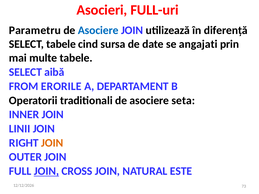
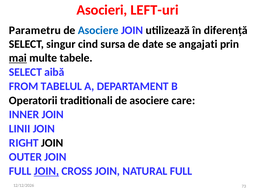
FULL-uri: FULL-uri -> LEFT-uri (154, 10)
SELECT tabele: tabele -> singur (61, 44)
mai underline: none -> present (18, 58)
ERORILE: ERORILE -> TABELUL (61, 86)
seta: seta -> care (183, 101)
JOIN colour: orange -> black (52, 143)
NATURAL ESTE: ESTE -> FULL (181, 171)
